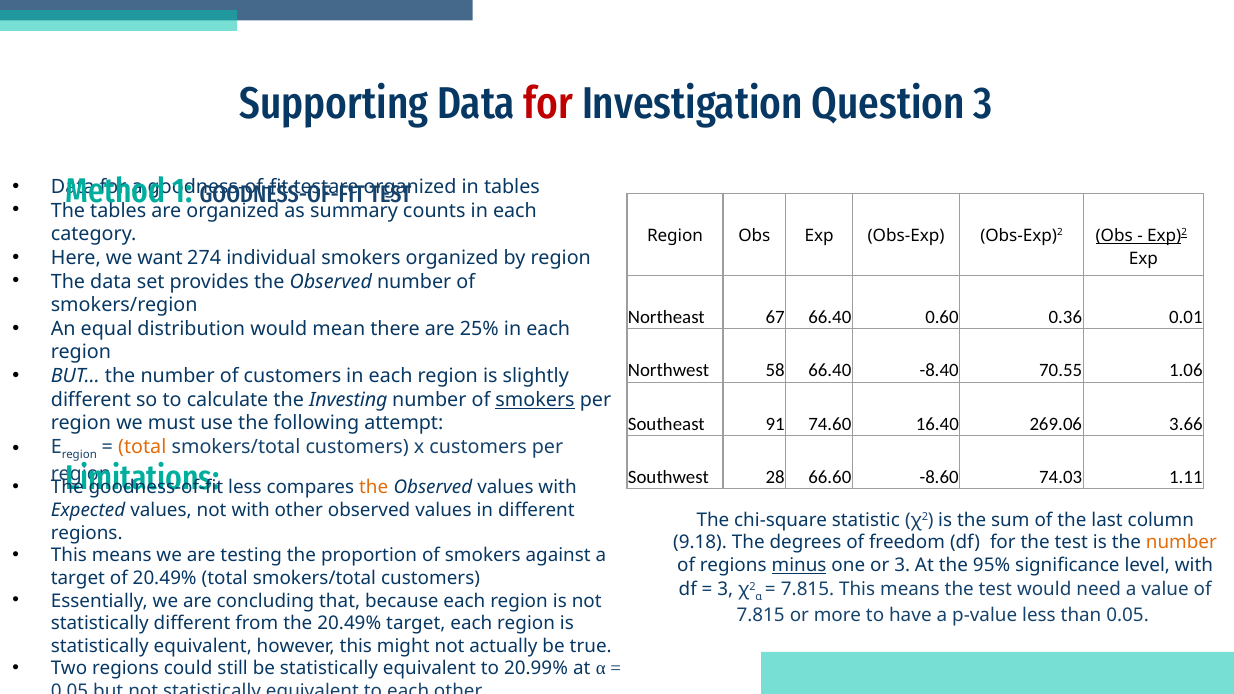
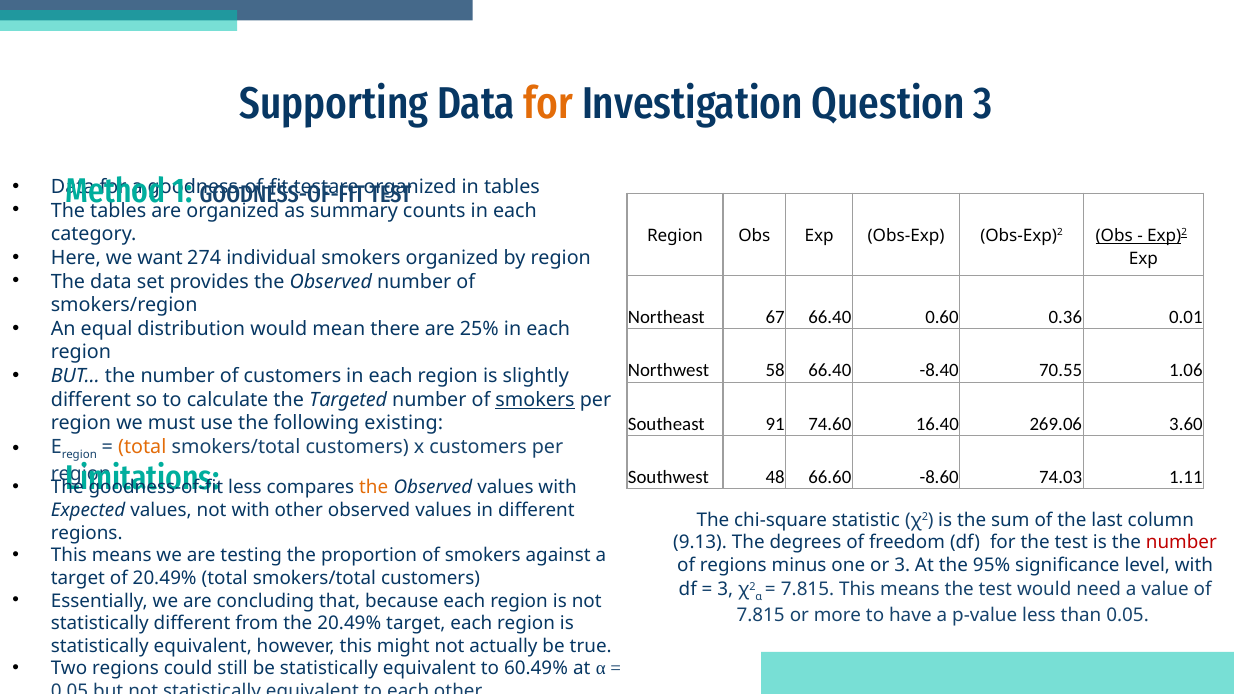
for colour: red -> orange (549, 103)
Investing: Investing -> Targeted (348, 400)
3.66: 3.66 -> 3.60 (1186, 424)
attempt: attempt -> existing (404, 424)
28: 28 -> 48 (775, 478)
9.18: 9.18 -> 9.13 (700, 543)
number colour: orange -> red (1181, 543)
minus underline: present -> none (799, 565)
20.99%: 20.99% -> 60.49% (536, 669)
